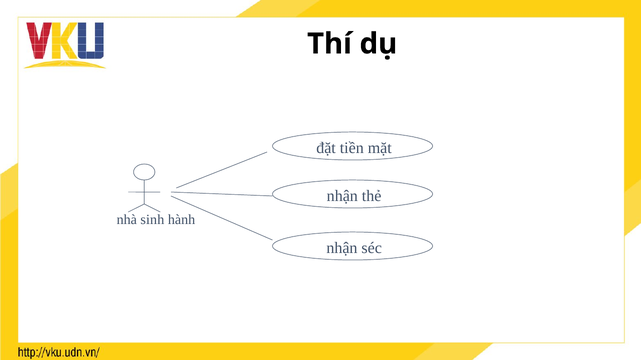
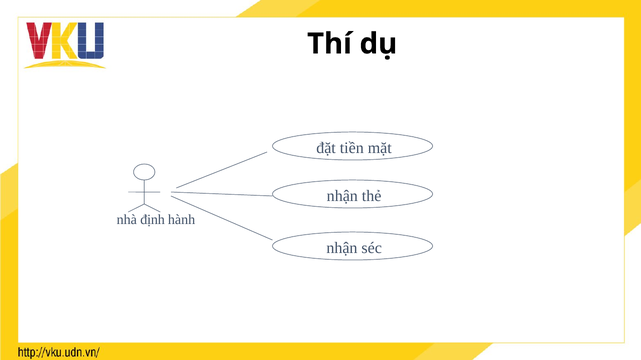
sinh: sinh -> định (153, 220)
